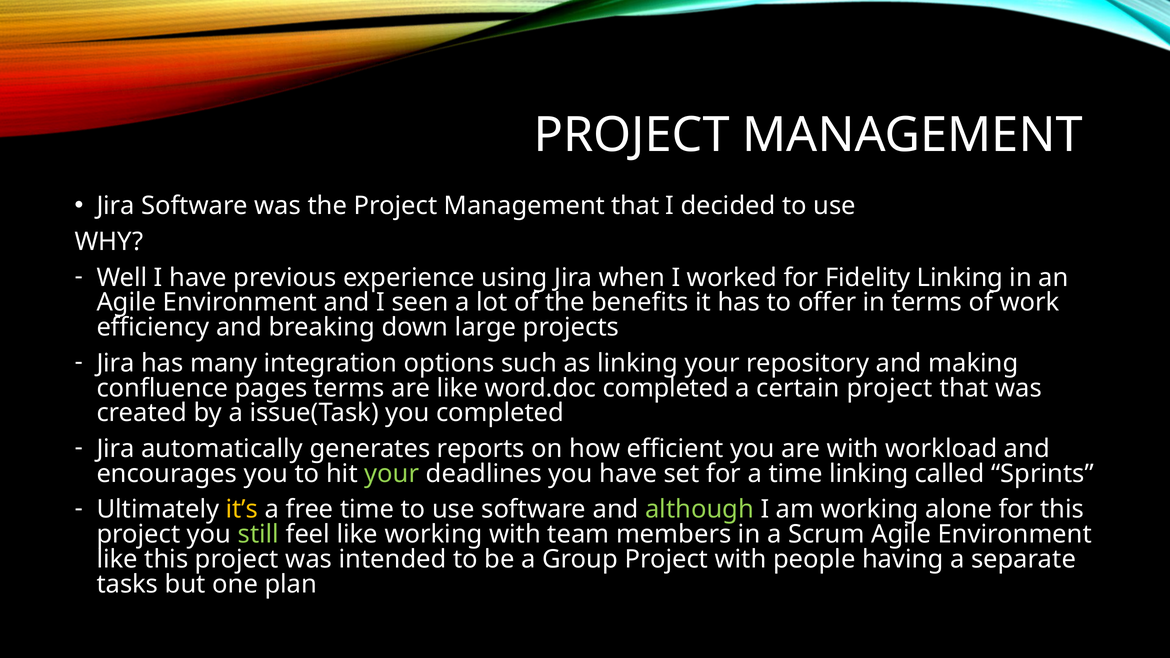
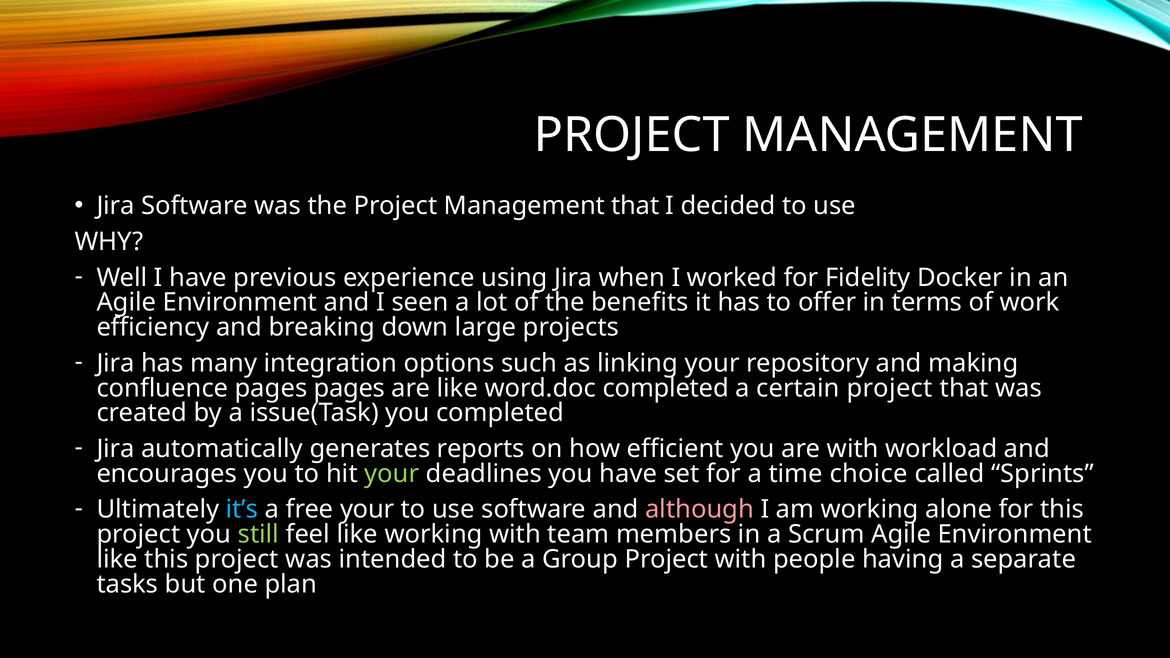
Fidelity Linking: Linking -> Docker (960, 278)
pages terms: terms -> pages (349, 388)
time linking: linking -> choice (869, 474)
it’s colour: yellow -> light blue (242, 510)
free time: time -> your (367, 510)
although colour: light green -> pink (700, 510)
